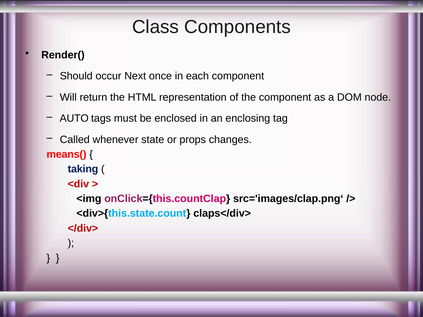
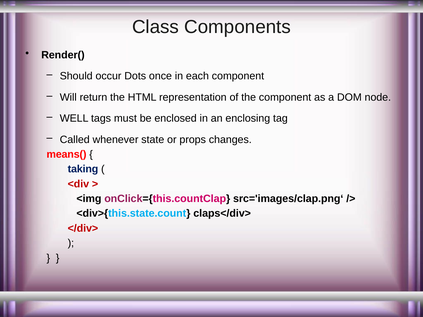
Next: Next -> Dots (135, 76)
AUTO: AUTO -> WELL (74, 118)
